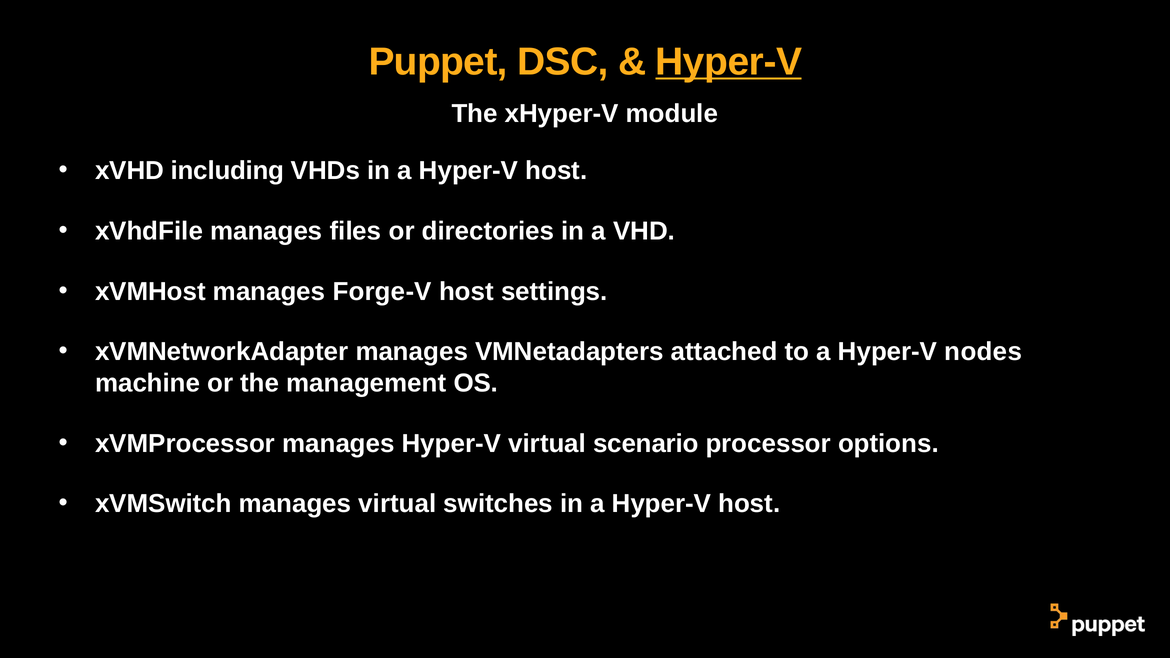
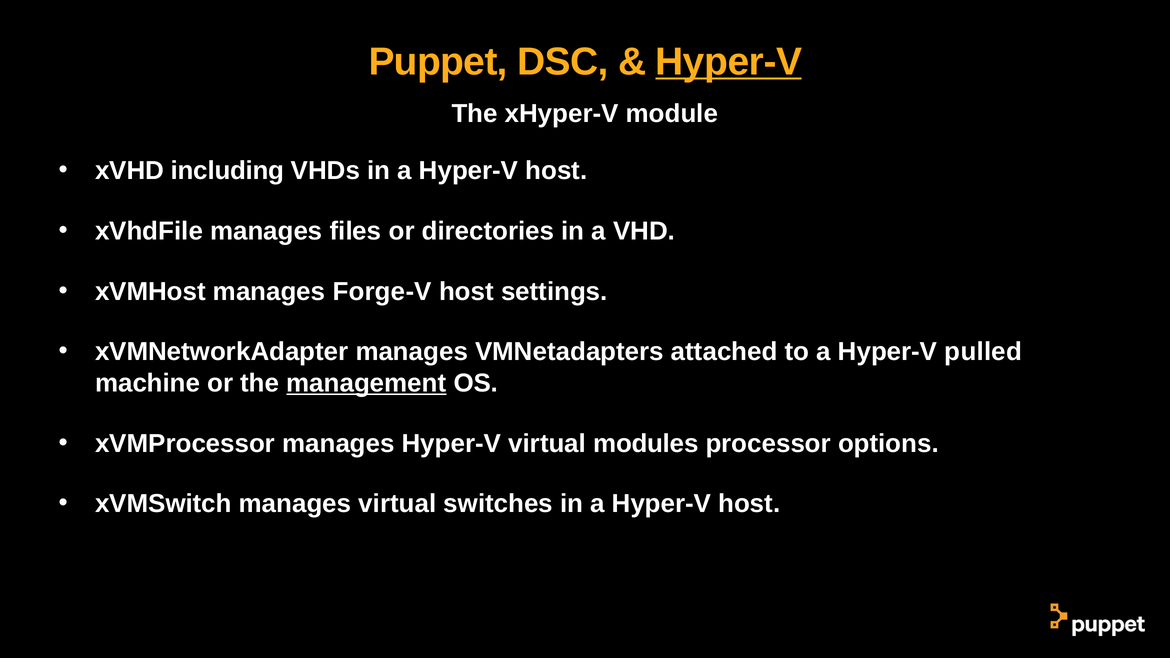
nodes: nodes -> pulled (983, 352)
management underline: none -> present (366, 383)
scenario: scenario -> modules (646, 444)
